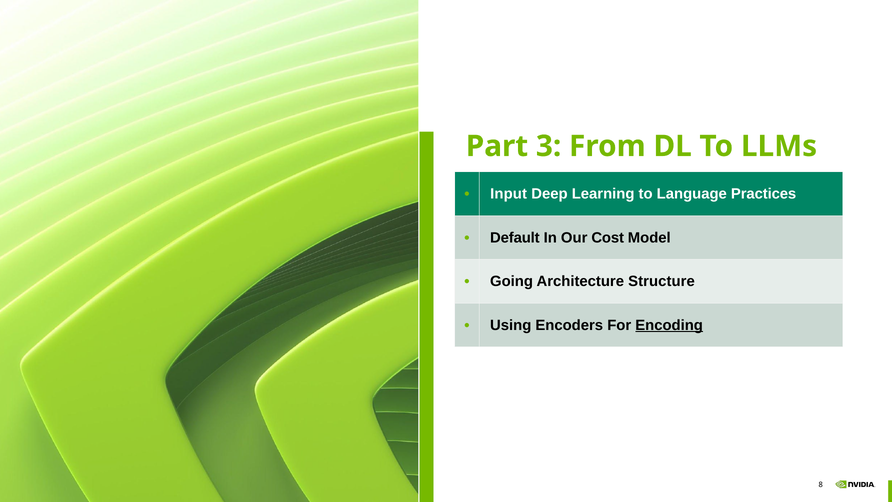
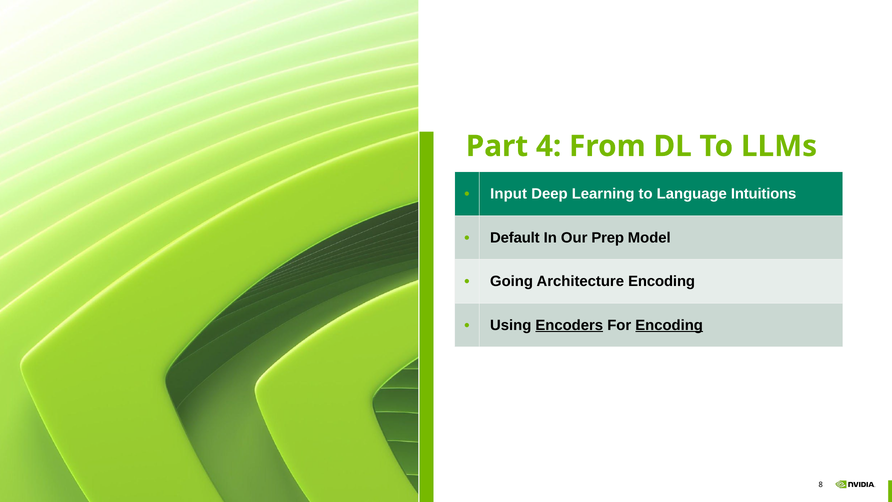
3: 3 -> 4 (549, 146)
Practices: Practices -> Intuitions (764, 194)
Cost: Cost -> Prep (608, 237)
Architecture Structure: Structure -> Encoding (662, 281)
Encoders underline: none -> present (569, 325)
